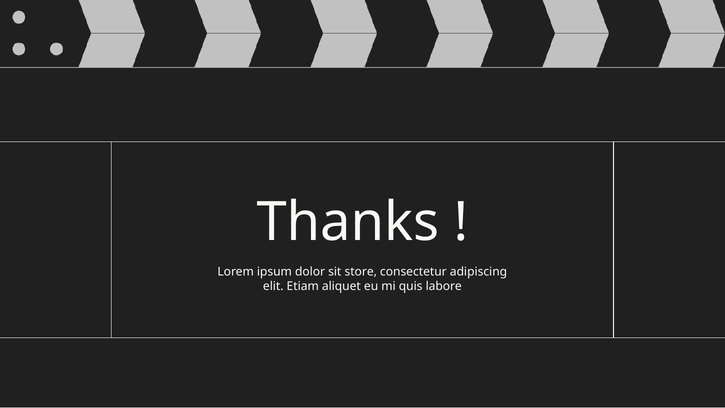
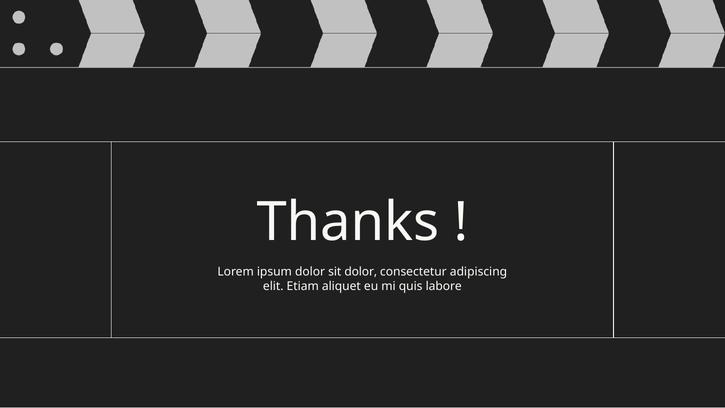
sit store: store -> dolor (361, 272)
